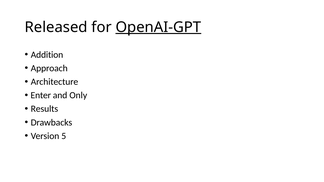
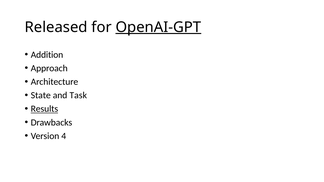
Enter: Enter -> State (41, 95)
Only: Only -> Task (78, 95)
Results underline: none -> present (44, 109)
5: 5 -> 4 (64, 136)
